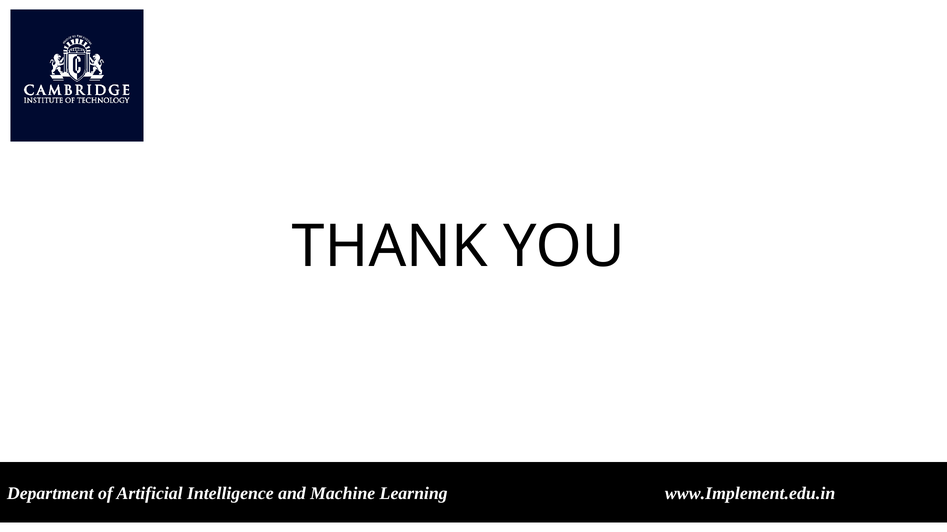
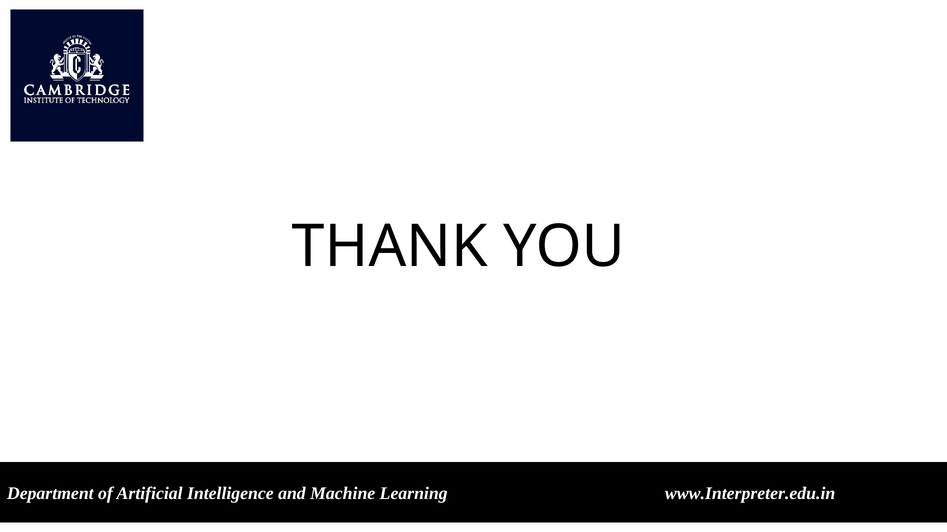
www.Implement.edu.in: www.Implement.edu.in -> www.Interpreter.edu.in (750, 494)
